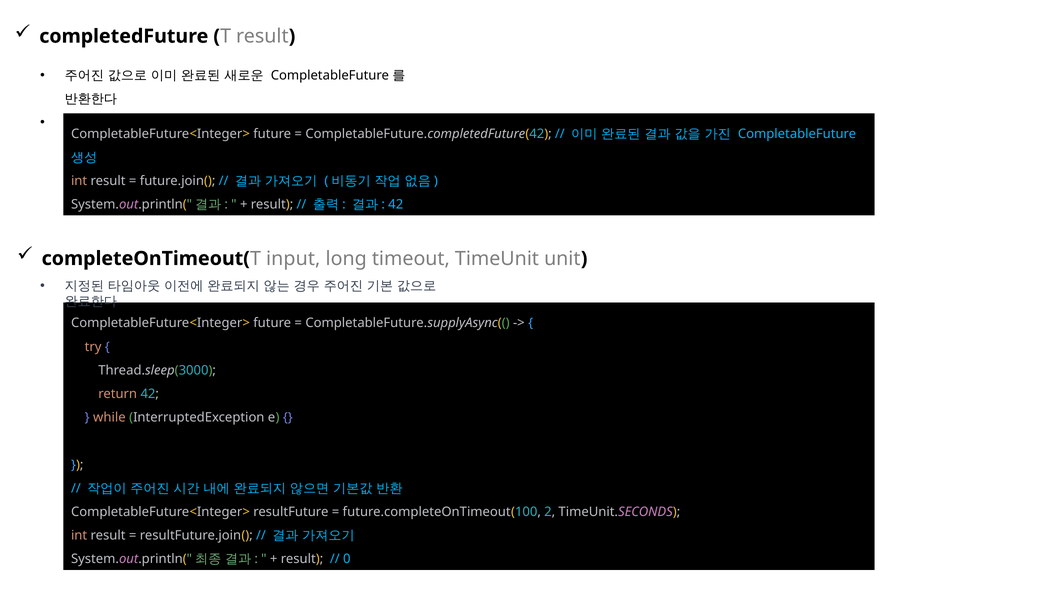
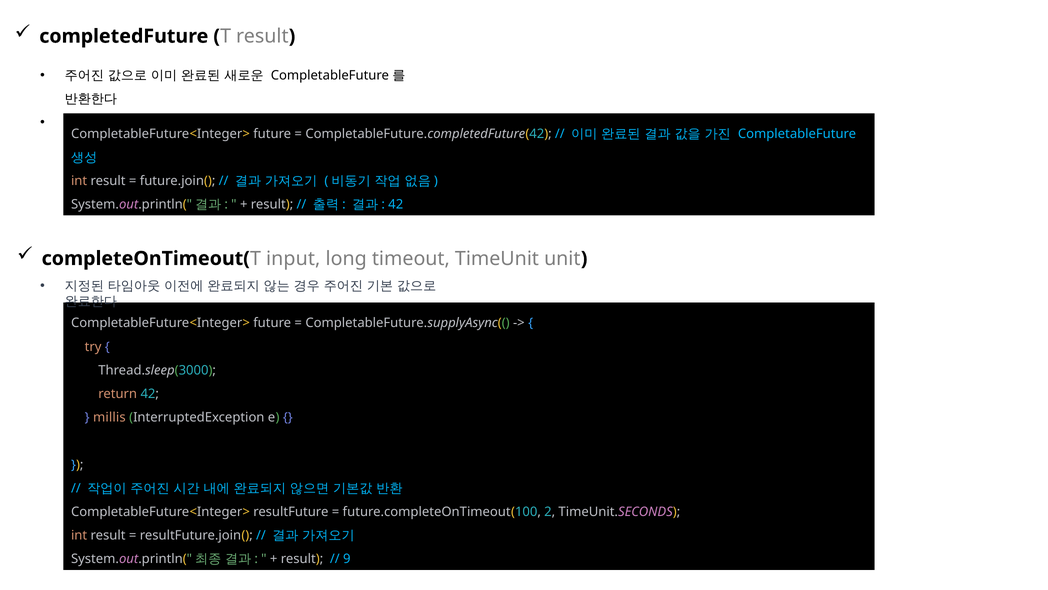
while: while -> millis (109, 417)
0: 0 -> 9 (347, 559)
